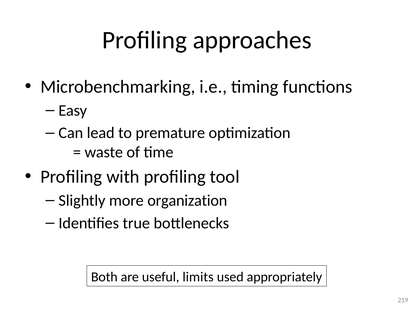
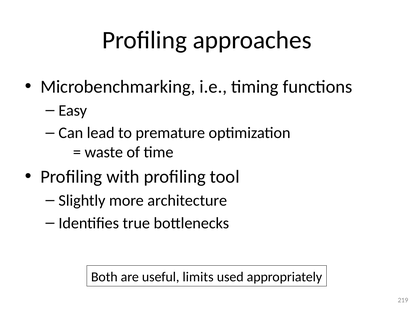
organization: organization -> architecture (187, 201)
